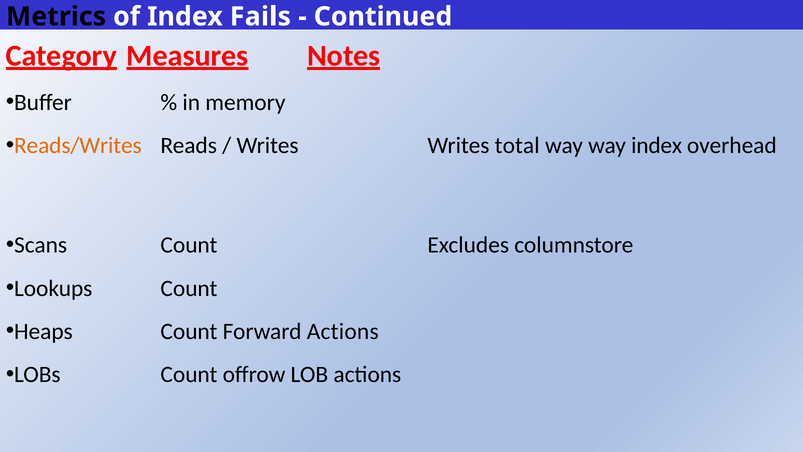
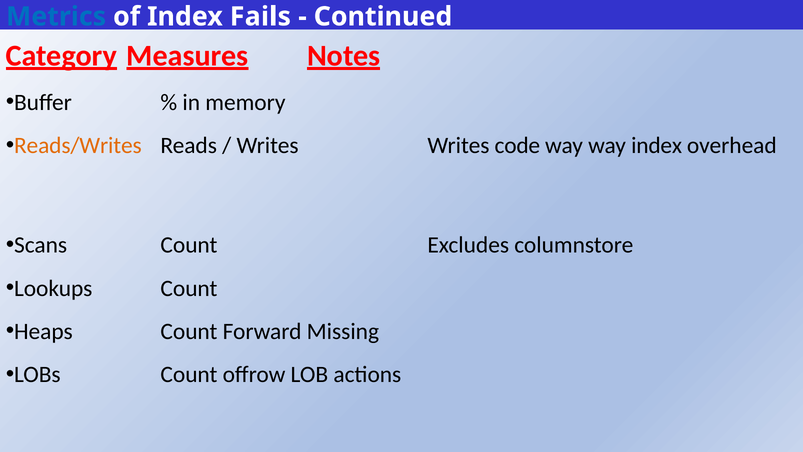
Metrics colour: black -> blue (56, 17)
total: total -> code (517, 146)
Forward Actions: Actions -> Missing (343, 331)
